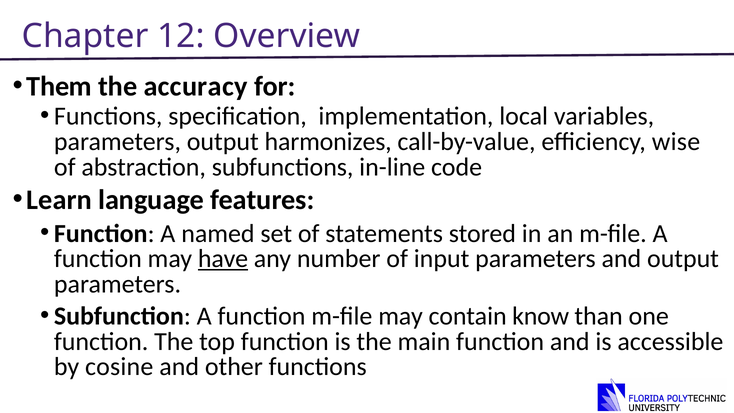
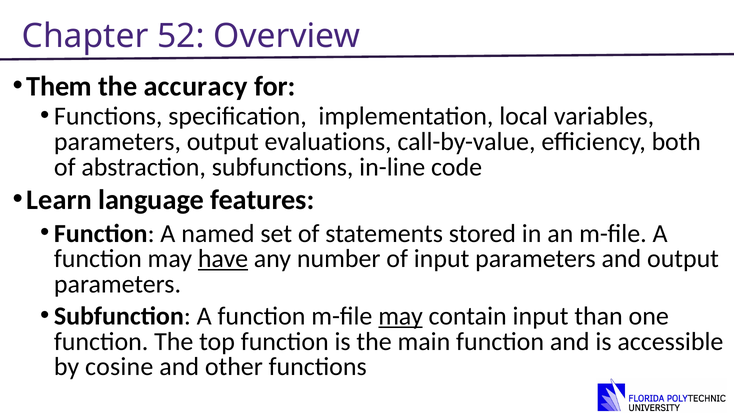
12: 12 -> 52 (181, 36)
harmonizes: harmonizes -> evaluations (328, 142)
wise: wise -> both (676, 142)
may underline: none -> present (401, 316)
contain know: know -> input (541, 316)
